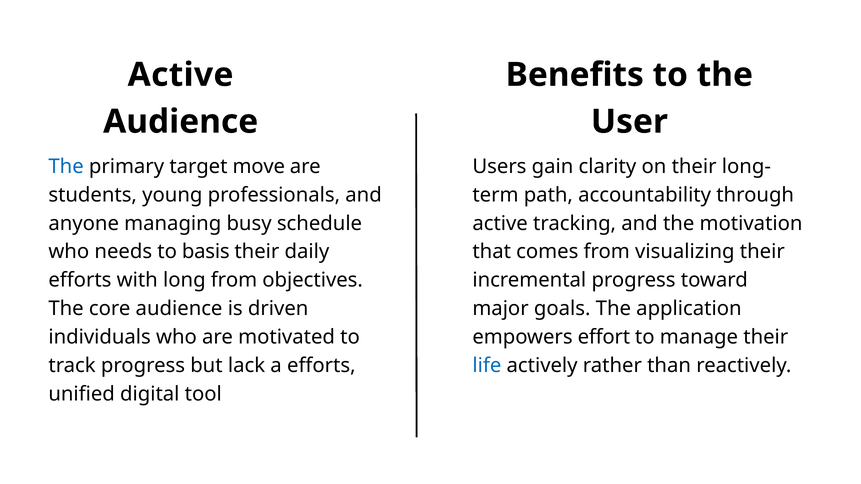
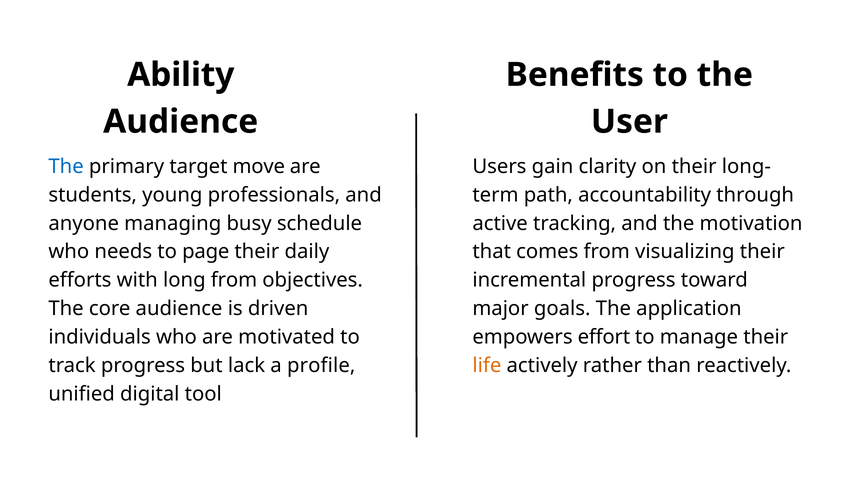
Active: Active -> Ability (181, 75)
basis: basis -> page (206, 252)
a efforts: efforts -> profile (321, 366)
life colour: blue -> orange (487, 366)
